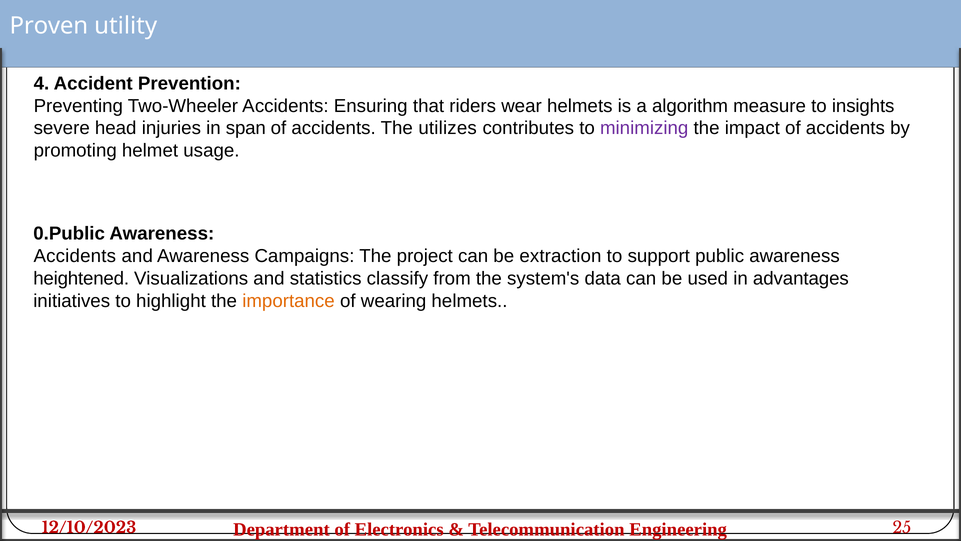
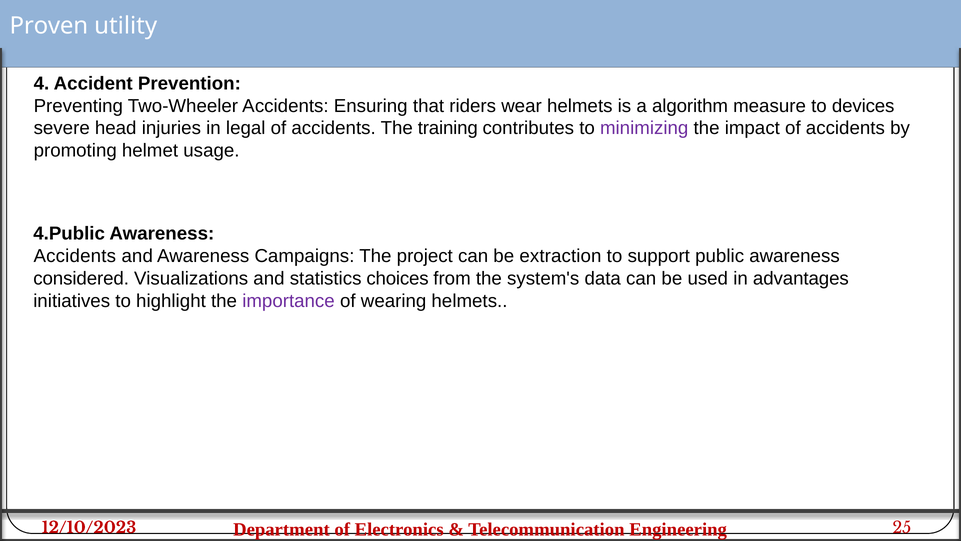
insights: insights -> devices (863, 106)
span: span -> legal (246, 128)
utilizes: utilizes -> training (448, 128)
0.Public: 0.Public -> 4.Public (69, 234)
heightened: heightened -> considered (81, 278)
classify: classify -> choices (398, 278)
importance colour: orange -> purple (288, 301)
